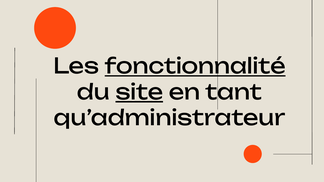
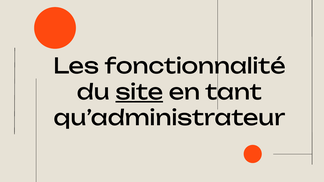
fonctionnalité underline: present -> none (195, 67)
